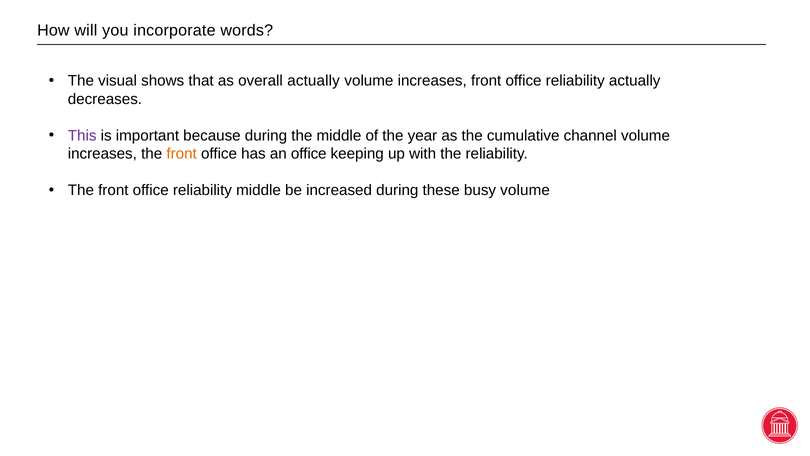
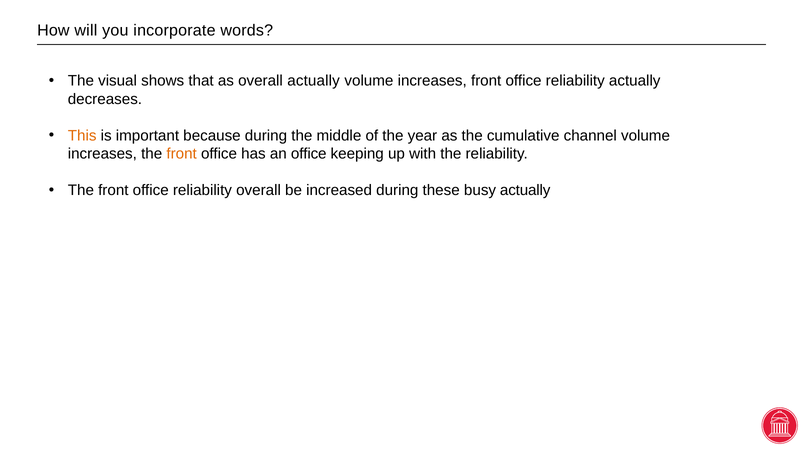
This colour: purple -> orange (82, 136)
reliability middle: middle -> overall (259, 190)
busy volume: volume -> actually (525, 190)
